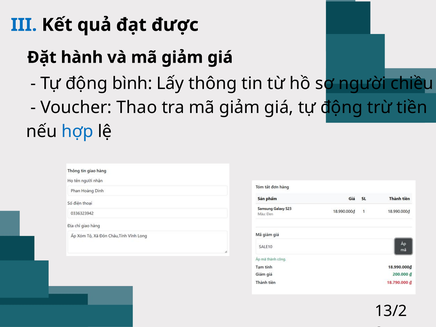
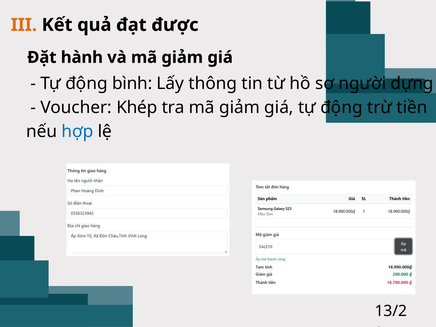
III colour: blue -> orange (24, 25)
chiều: chiều -> dựng (412, 83)
Thao: Thao -> Khép (137, 108)
